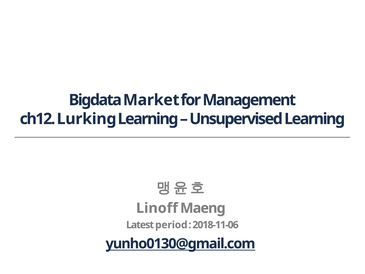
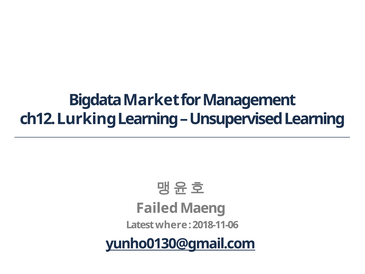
Linoff: Linoff -> Failed (157, 208)
period: period -> where (171, 225)
